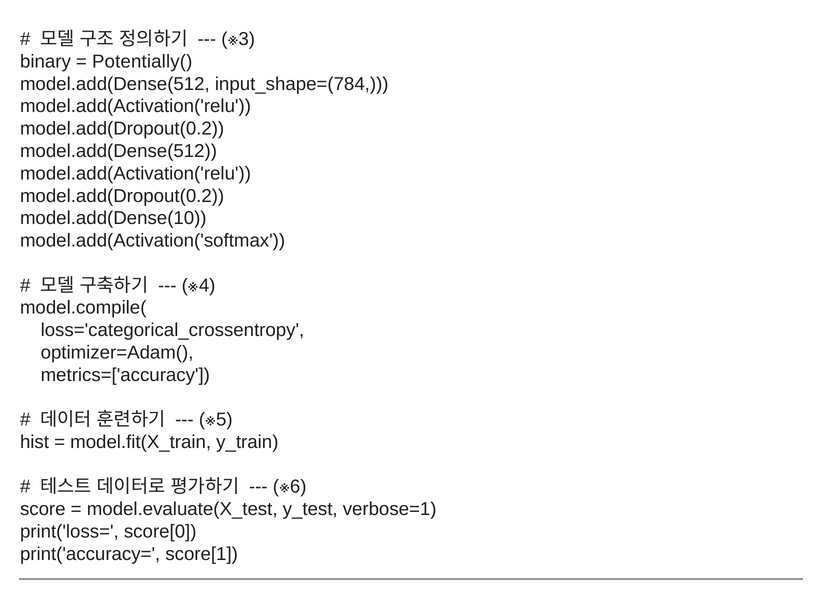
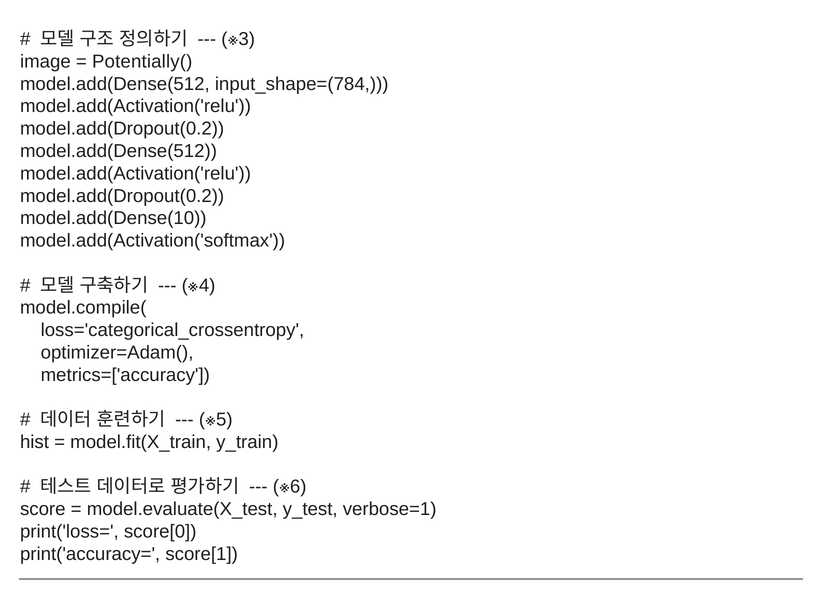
binary: binary -> image (45, 62)
